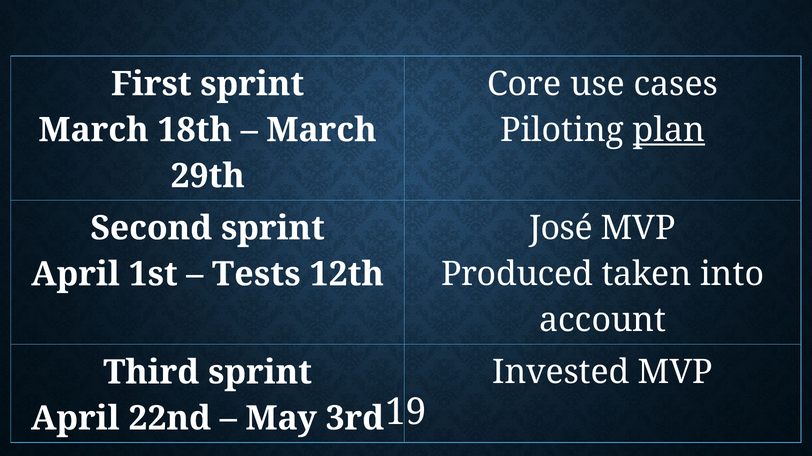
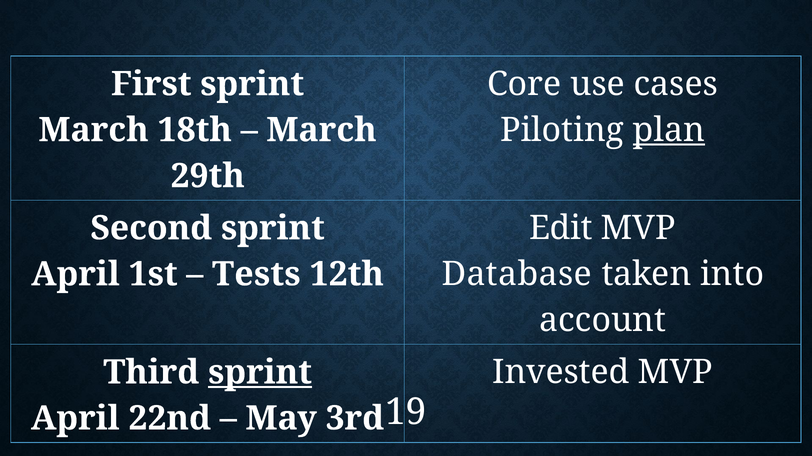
José: José -> Edit (561, 229)
Produced: Produced -> Database (517, 275)
sprint underline: none -> present (260, 373)
